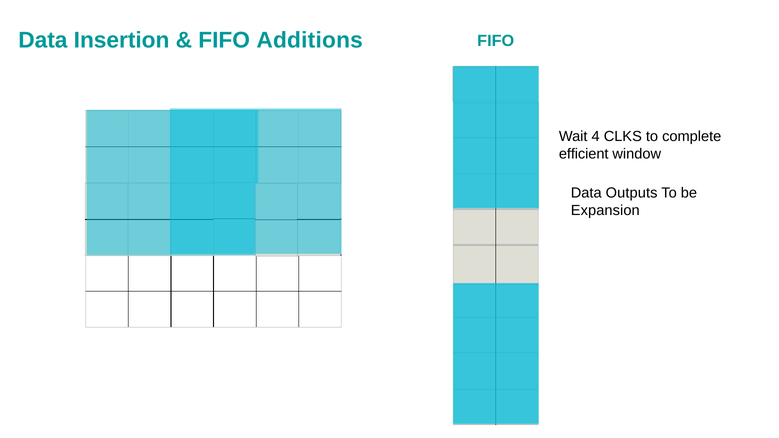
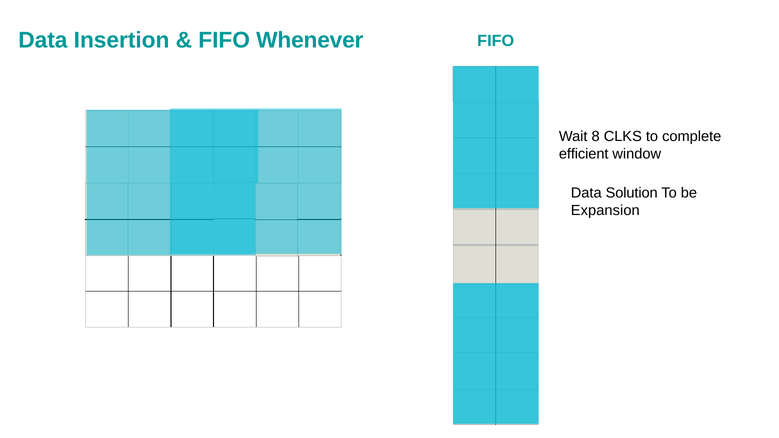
Additions: Additions -> Whenever (310, 40)
4: 4 -> 8 (596, 136)
Outputs: Outputs -> Solution (632, 193)
